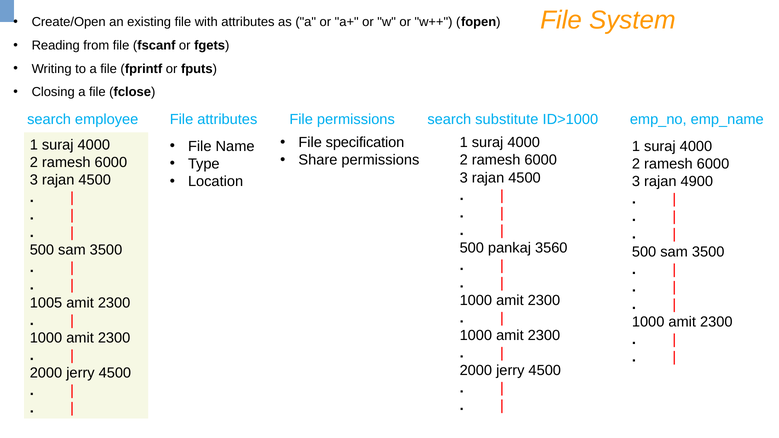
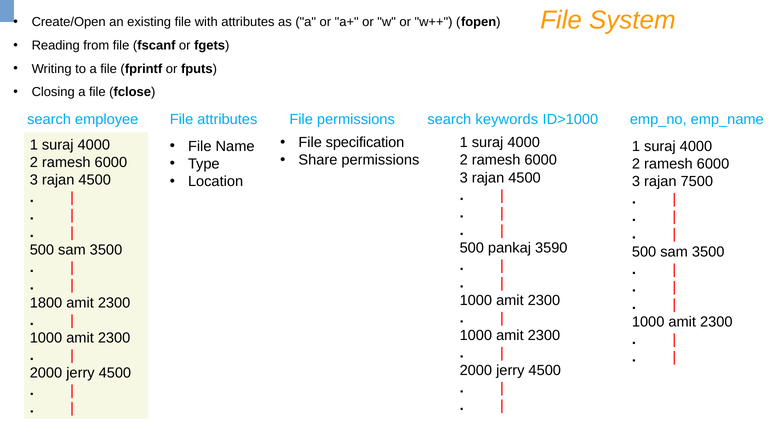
substitute: substitute -> keywords (507, 120)
4900: 4900 -> 7500 (697, 182)
3560: 3560 -> 3590 (551, 248)
1005: 1005 -> 1800 (46, 303)
